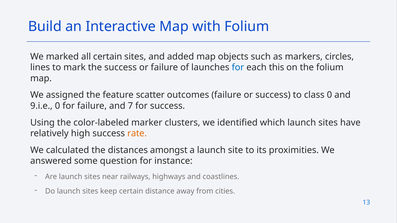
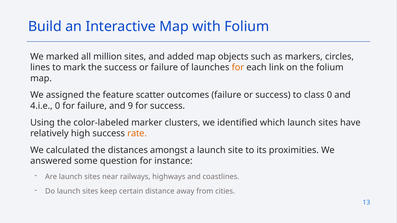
all certain: certain -> million (108, 57)
for colour: blue -> orange (238, 68)
this: this -> link (277, 68)
9.i.e: 9.i.e -> 4.i.e (41, 106)
7: 7 -> 9 (130, 106)
